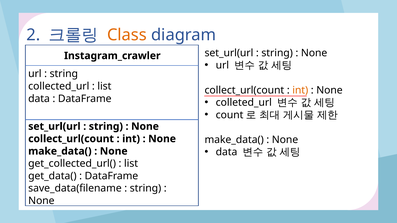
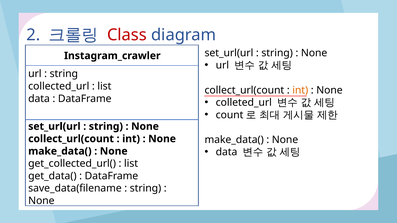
Class colour: orange -> red (127, 35)
